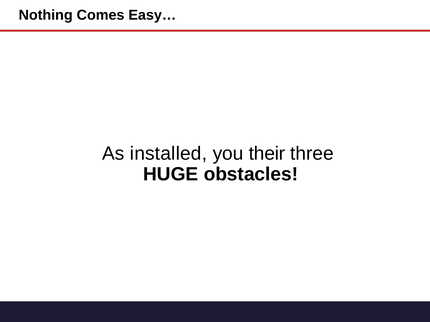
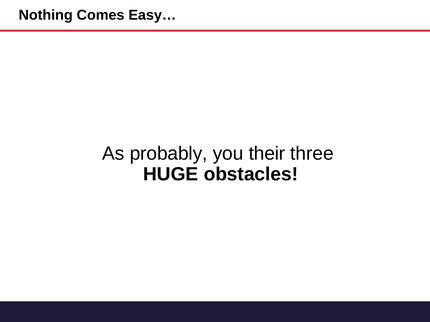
installed: installed -> probably (169, 154)
